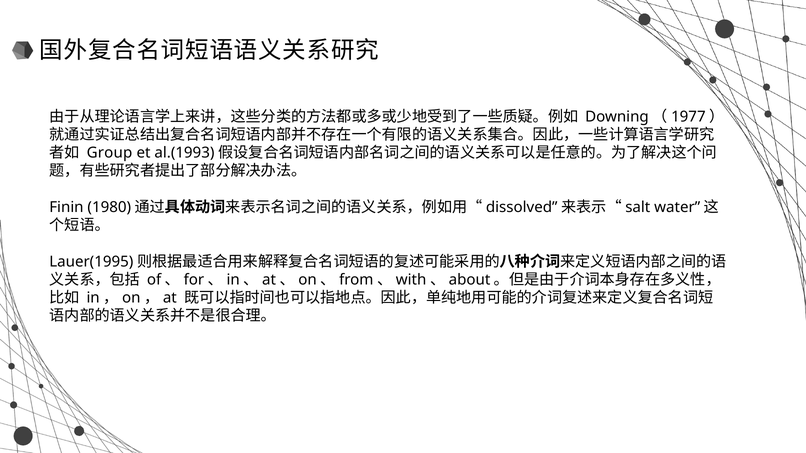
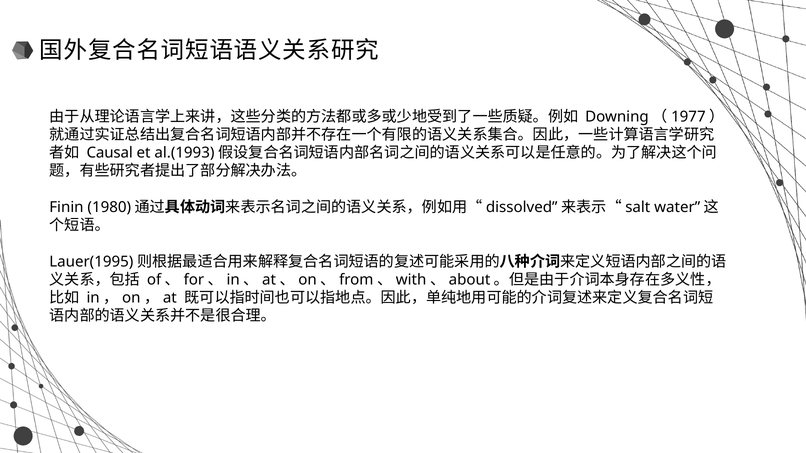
Group: Group -> Causal (110, 153)
